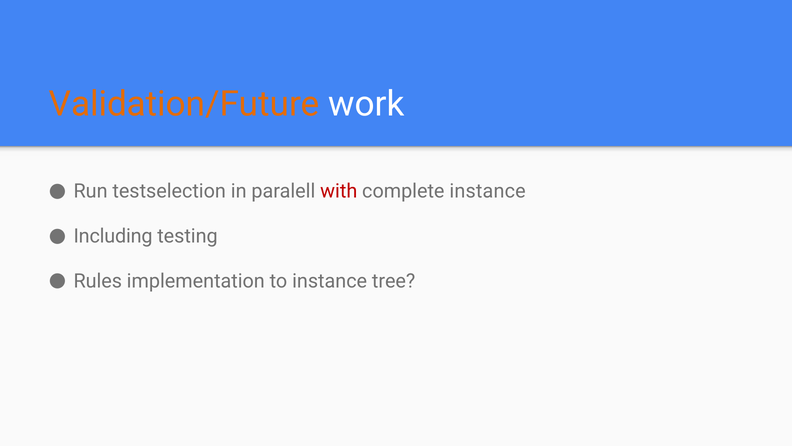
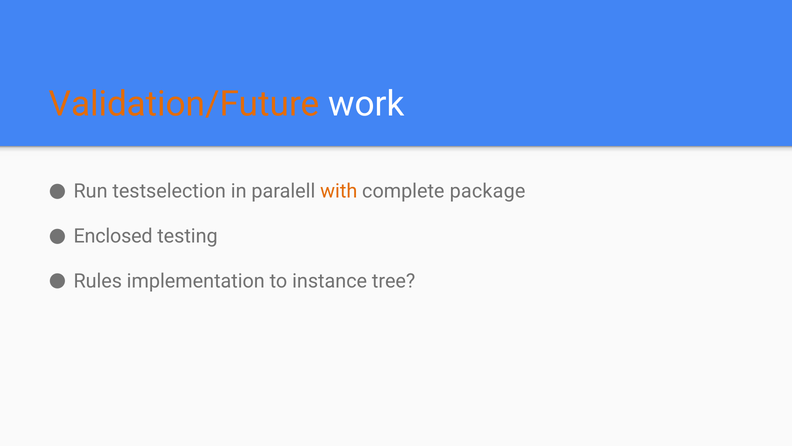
with colour: red -> orange (339, 191)
complete instance: instance -> package (488, 191)
Including: Including -> Enclosed (113, 236)
